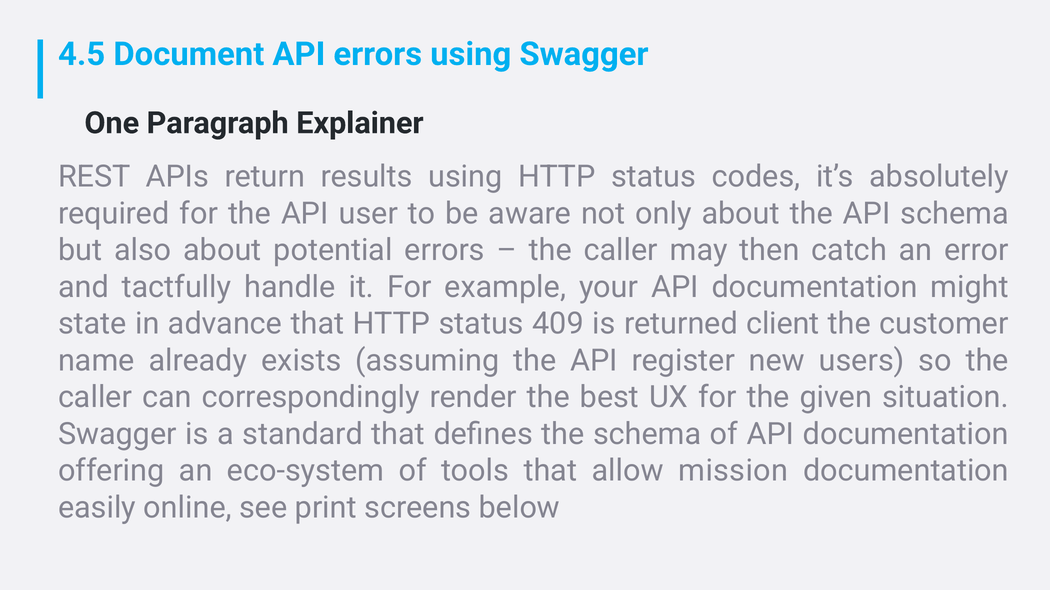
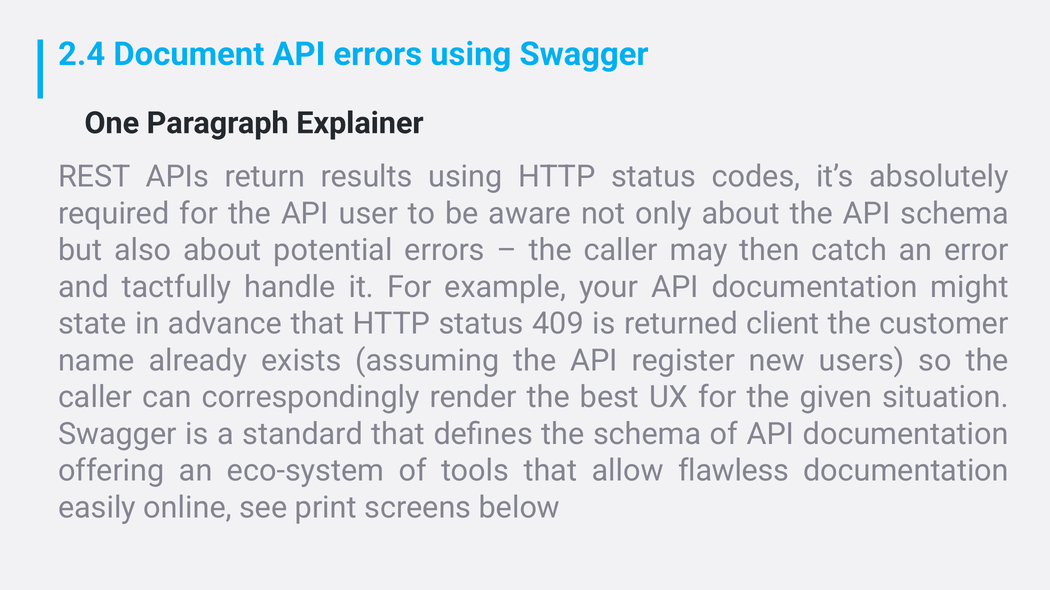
4.5: 4.5 -> 2.4 (82, 54)
mission: mission -> flawless (734, 471)
